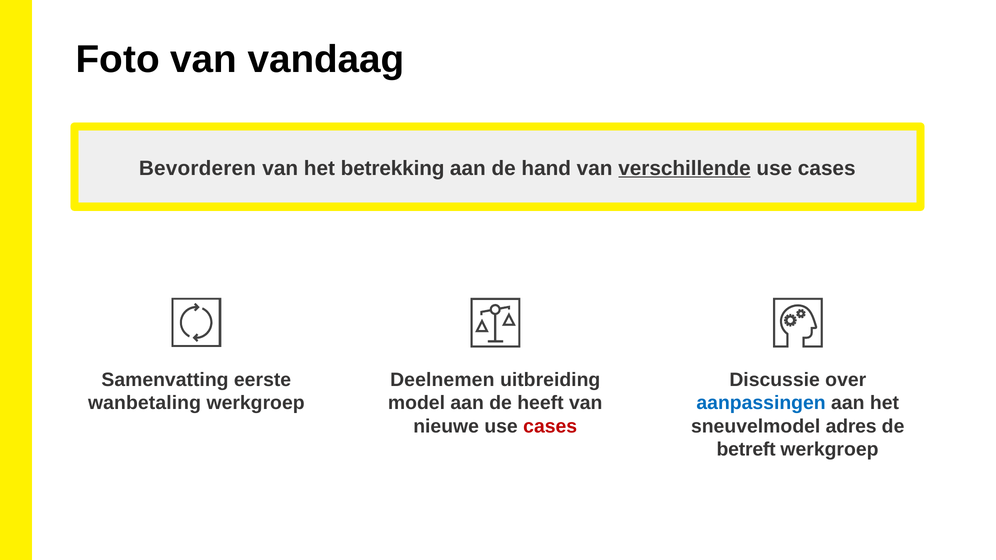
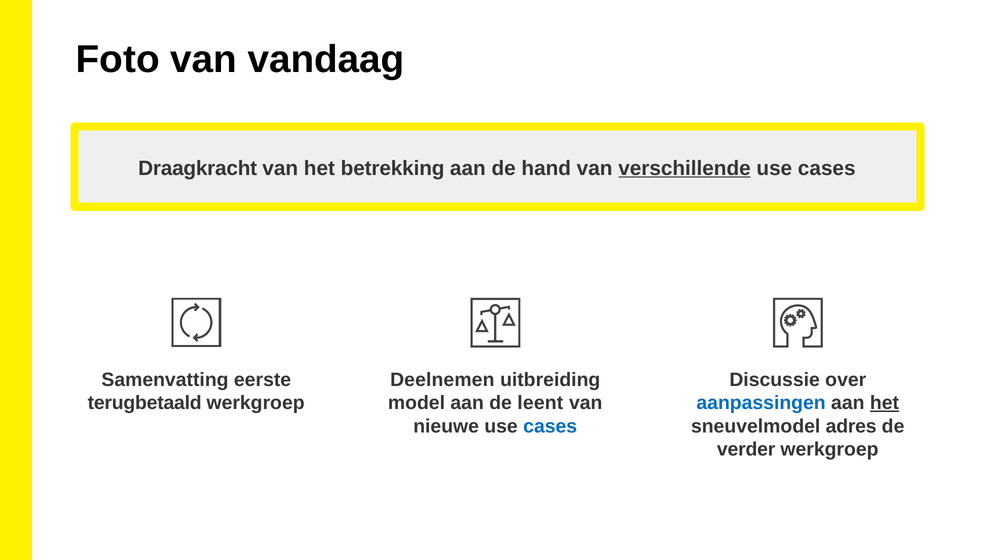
Bevorderen: Bevorderen -> Draagkracht (198, 168)
wanbetaling: wanbetaling -> terugbetaald (145, 403)
heeft: heeft -> leent (540, 403)
het underline: none -> present (884, 403)
cases colour: red -> blue (550, 426)
betreft: betreft -> verder (746, 450)
